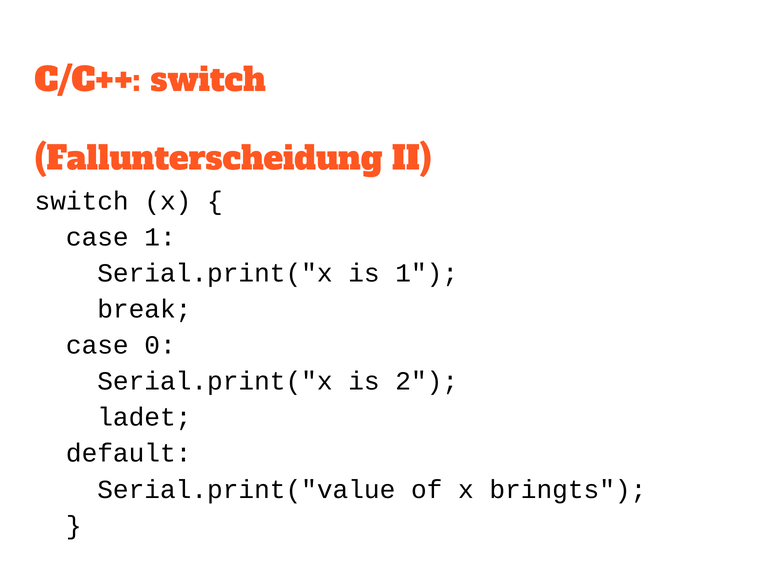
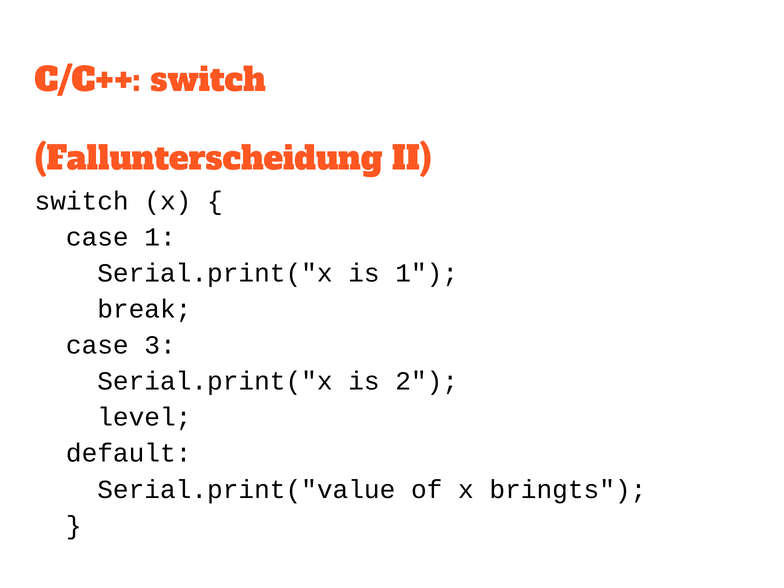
0: 0 -> 3 (160, 345)
ladet: ladet -> level (144, 417)
